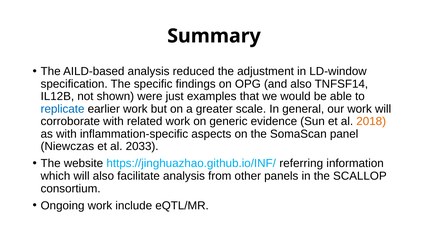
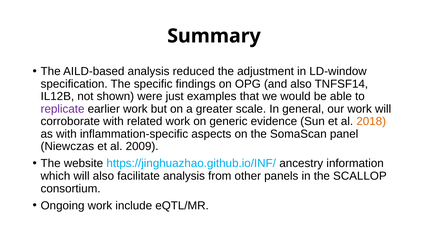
replicate colour: blue -> purple (63, 109)
2033: 2033 -> 2009 (142, 146)
referring: referring -> ancestry (301, 163)
